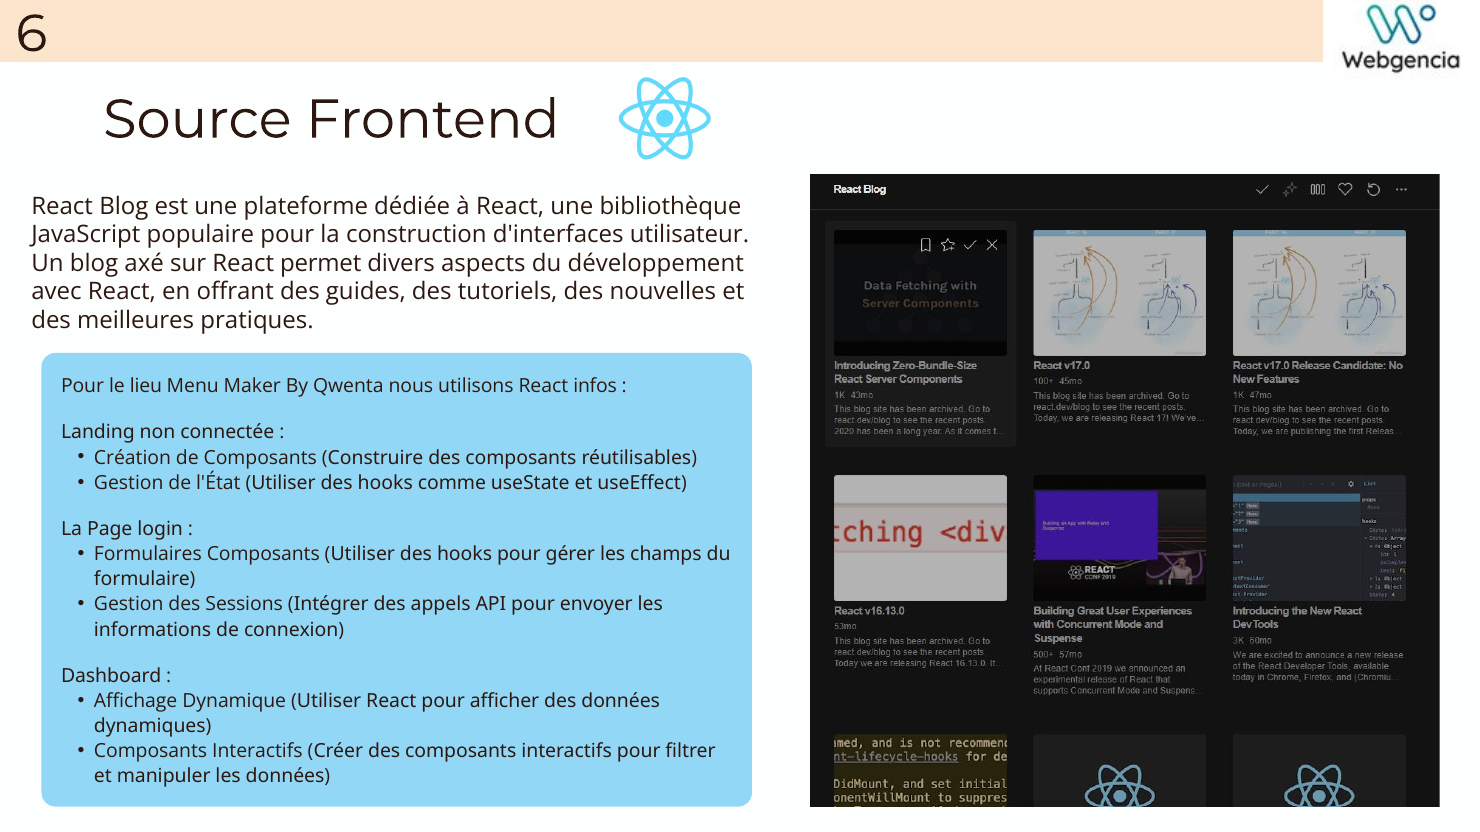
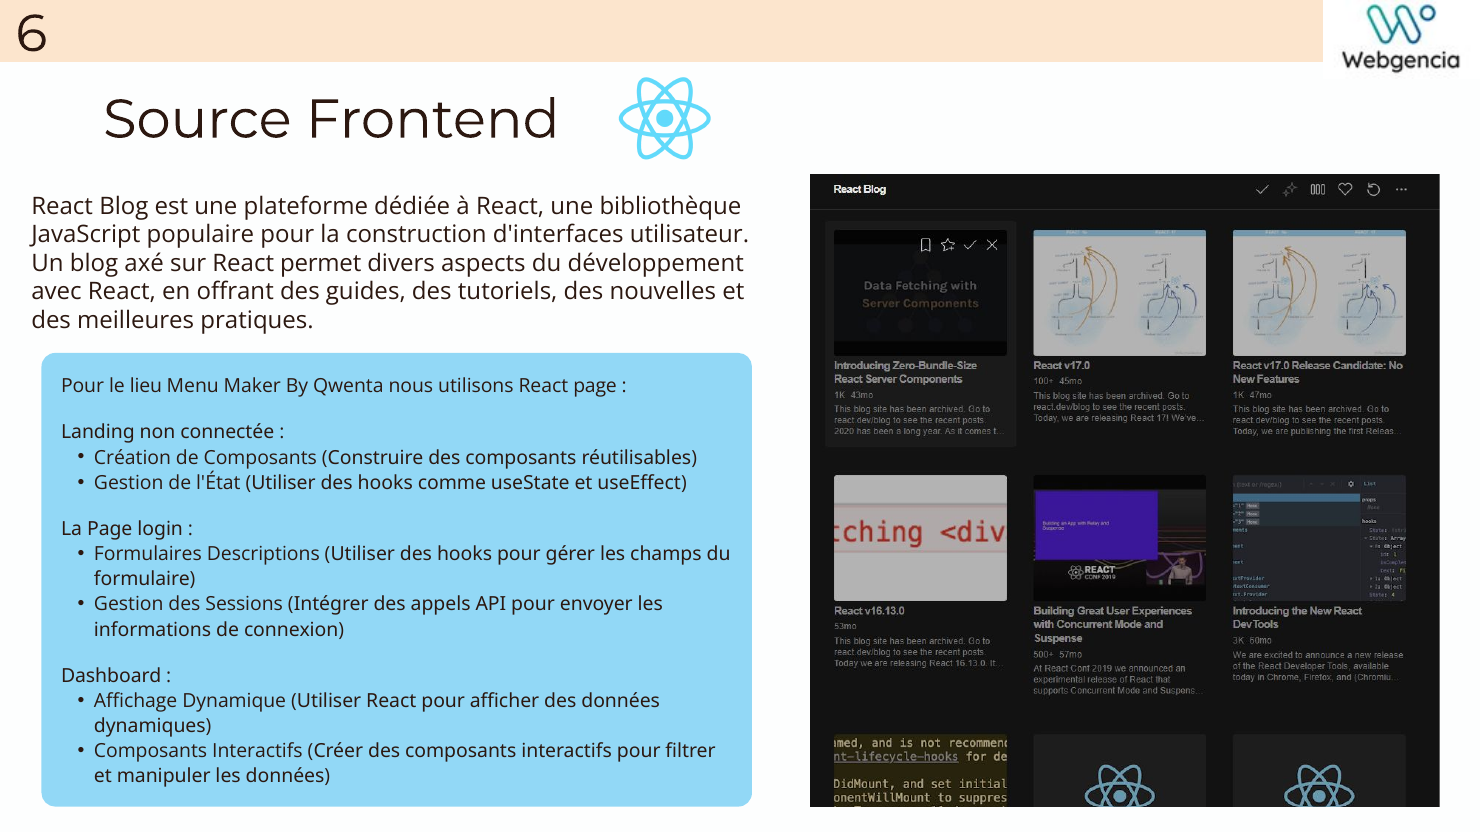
React infos: infos -> page (595, 387)
Formulaires Composants: Composants -> Descriptions (263, 554)
